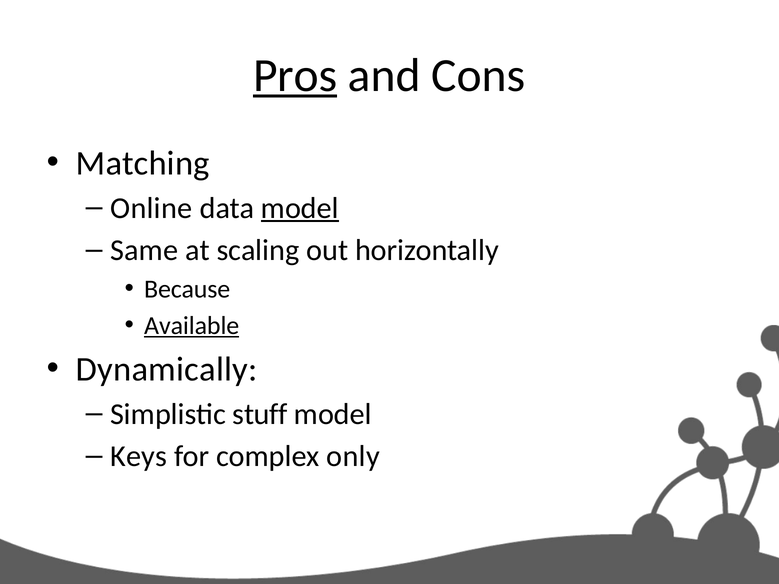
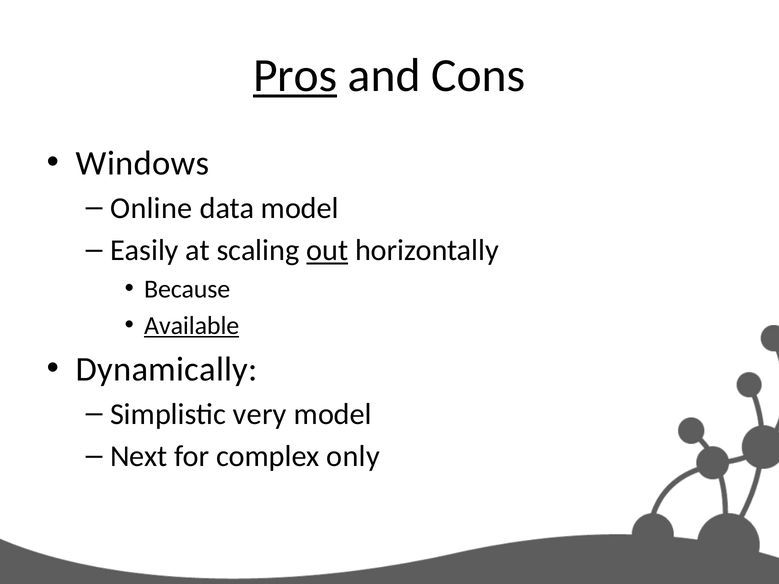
Matching: Matching -> Windows (143, 163)
model underline: present -> none (300, 208)
Same: Same -> Easily (144, 251)
out underline: none -> present (327, 251)
stuff: stuff -> very (260, 414)
Keys: Keys -> Next (139, 457)
